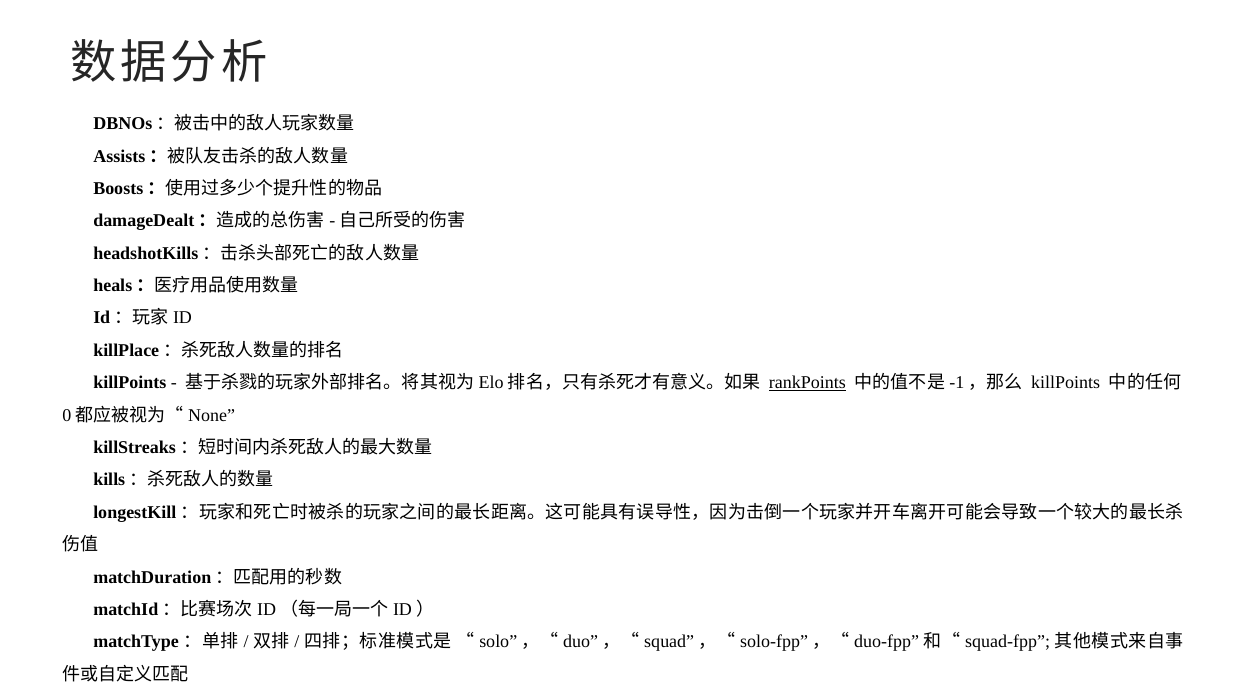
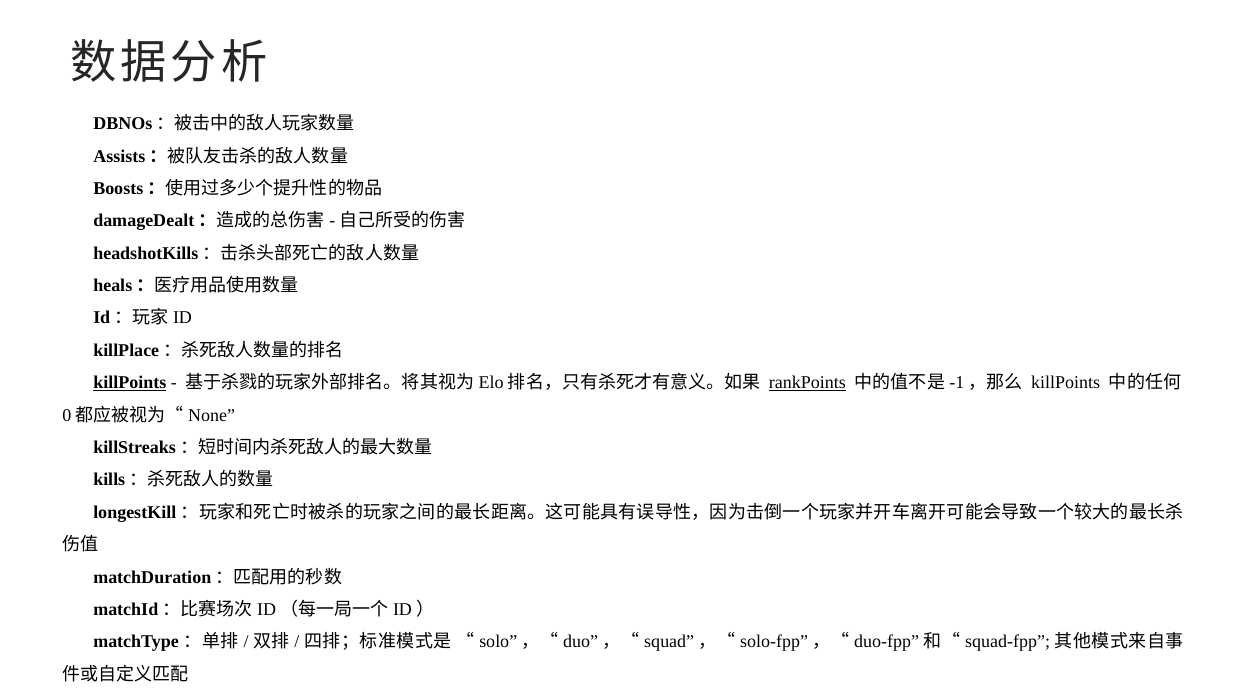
killPoints underline: none -> present (130, 383)
